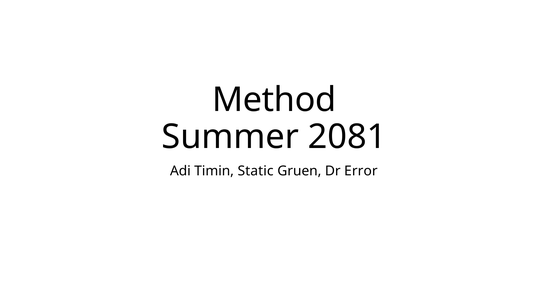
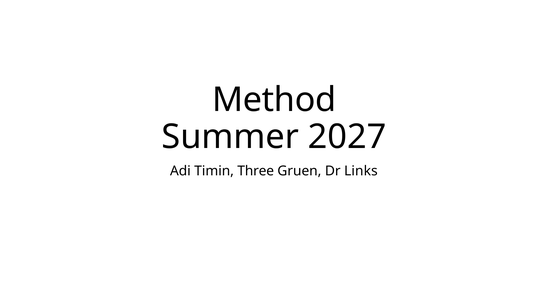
2081: 2081 -> 2027 (347, 137)
Static: Static -> Three (256, 171)
Error: Error -> Links (361, 171)
